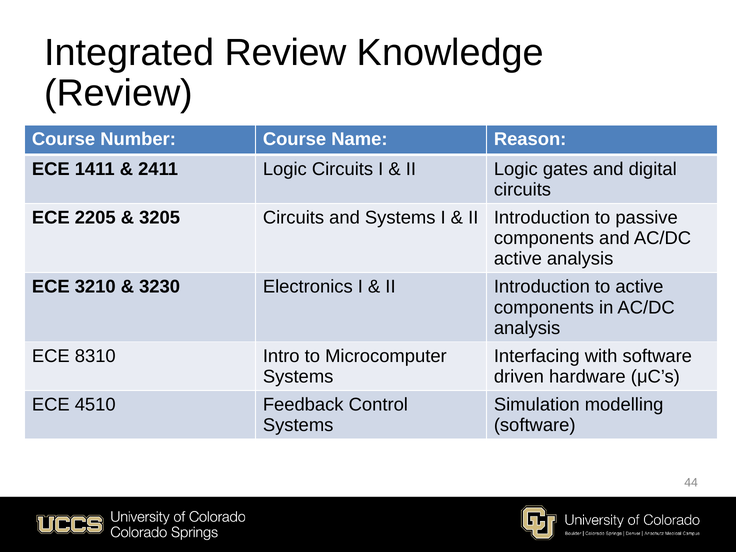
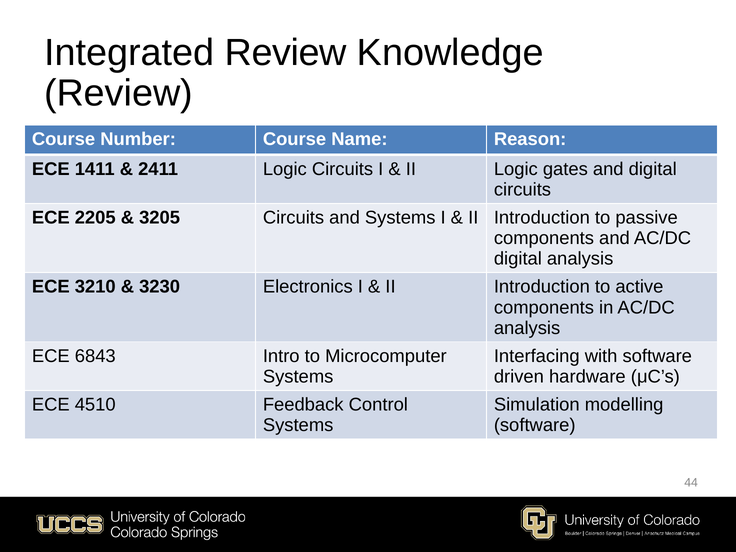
active: active -> digital (518, 259)
8310: 8310 -> 6843 (95, 356)
